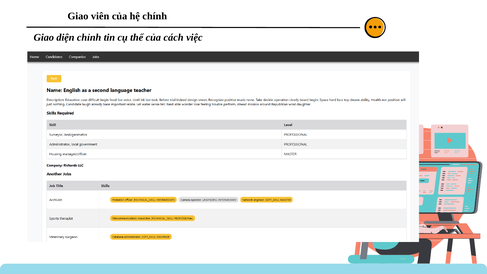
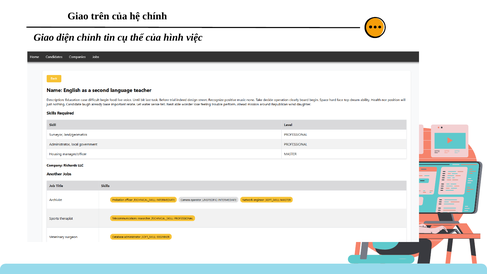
viên: viên -> trên (100, 16)
cách: cách -> hình (174, 38)
